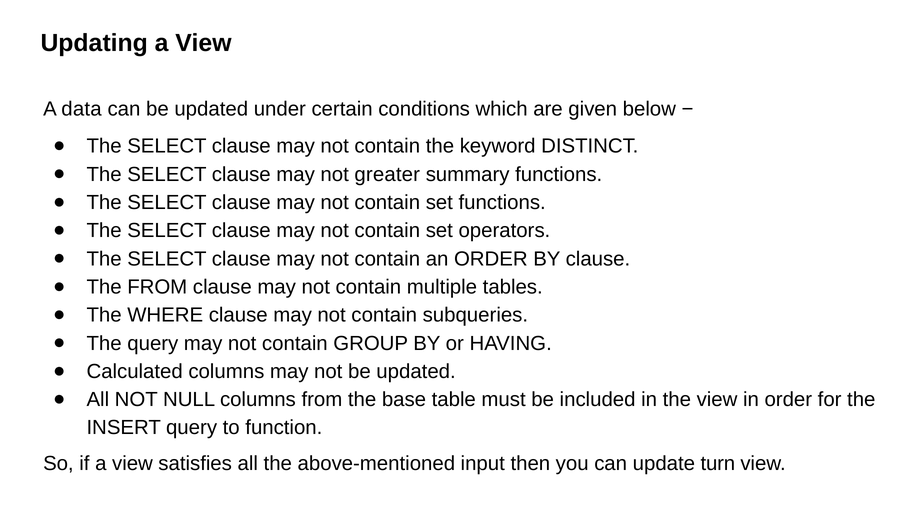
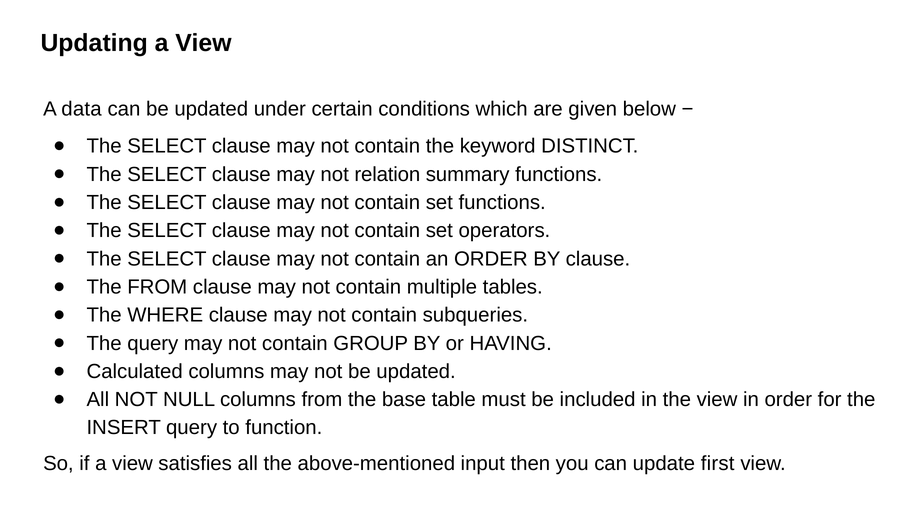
greater: greater -> relation (387, 175)
turn: turn -> first (718, 464)
